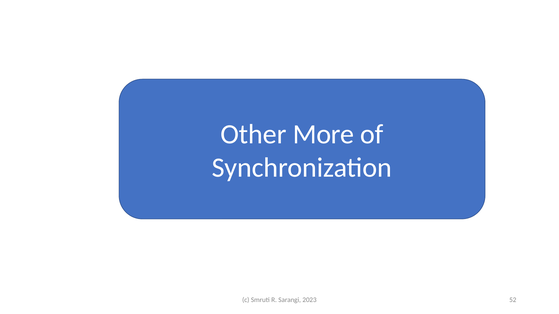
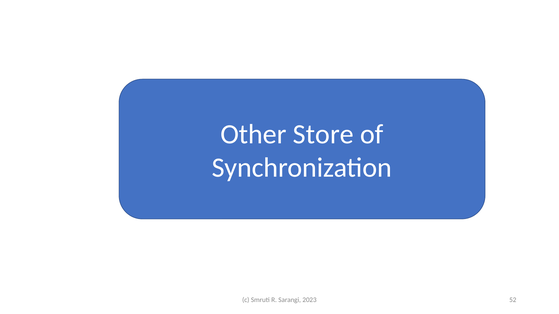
More: More -> Store (323, 134)
